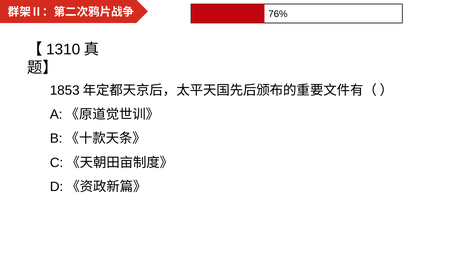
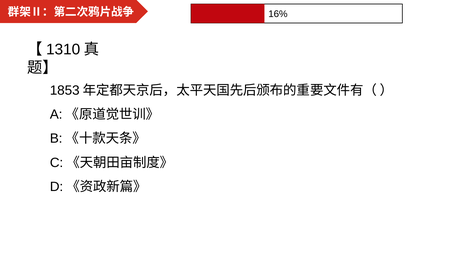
76%: 76% -> 16% (278, 14)
